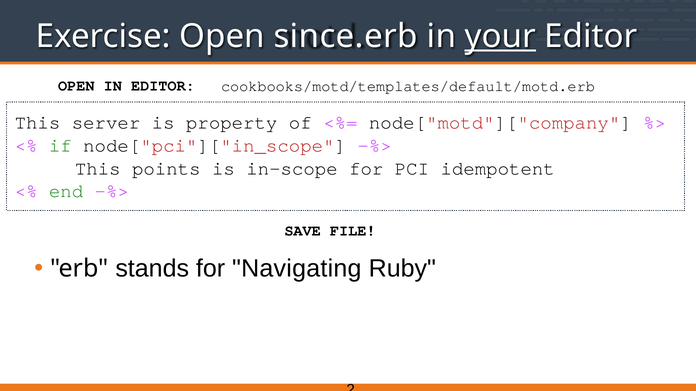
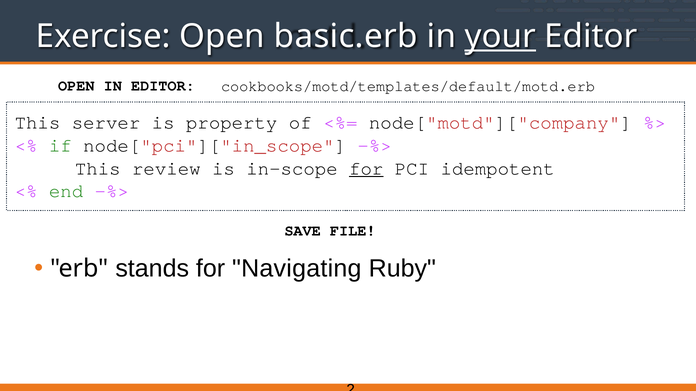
since.erb: since.erb -> basic.erb (346, 36)
points: points -> review (166, 169)
for underline: none -> present (366, 169)
